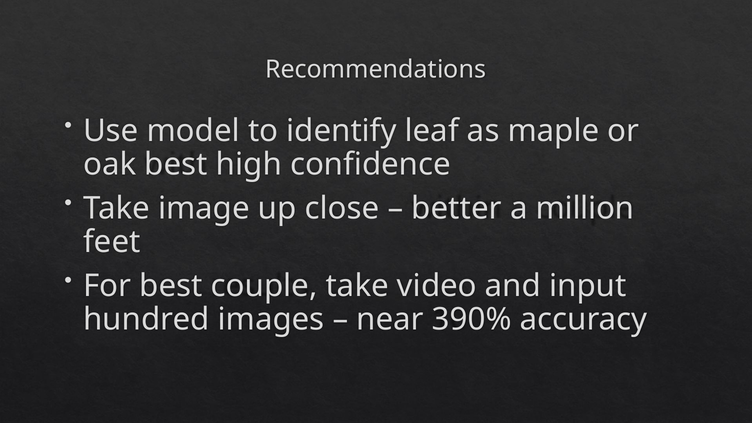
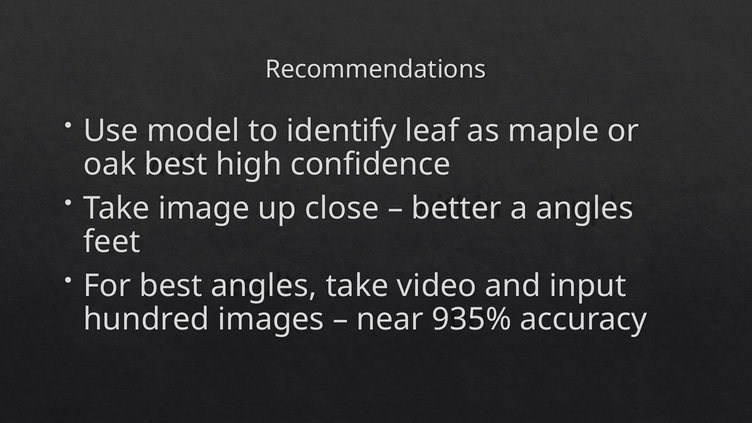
a million: million -> angles (585, 208)
best couple: couple -> angles (264, 286)
390%: 390% -> 935% (472, 320)
